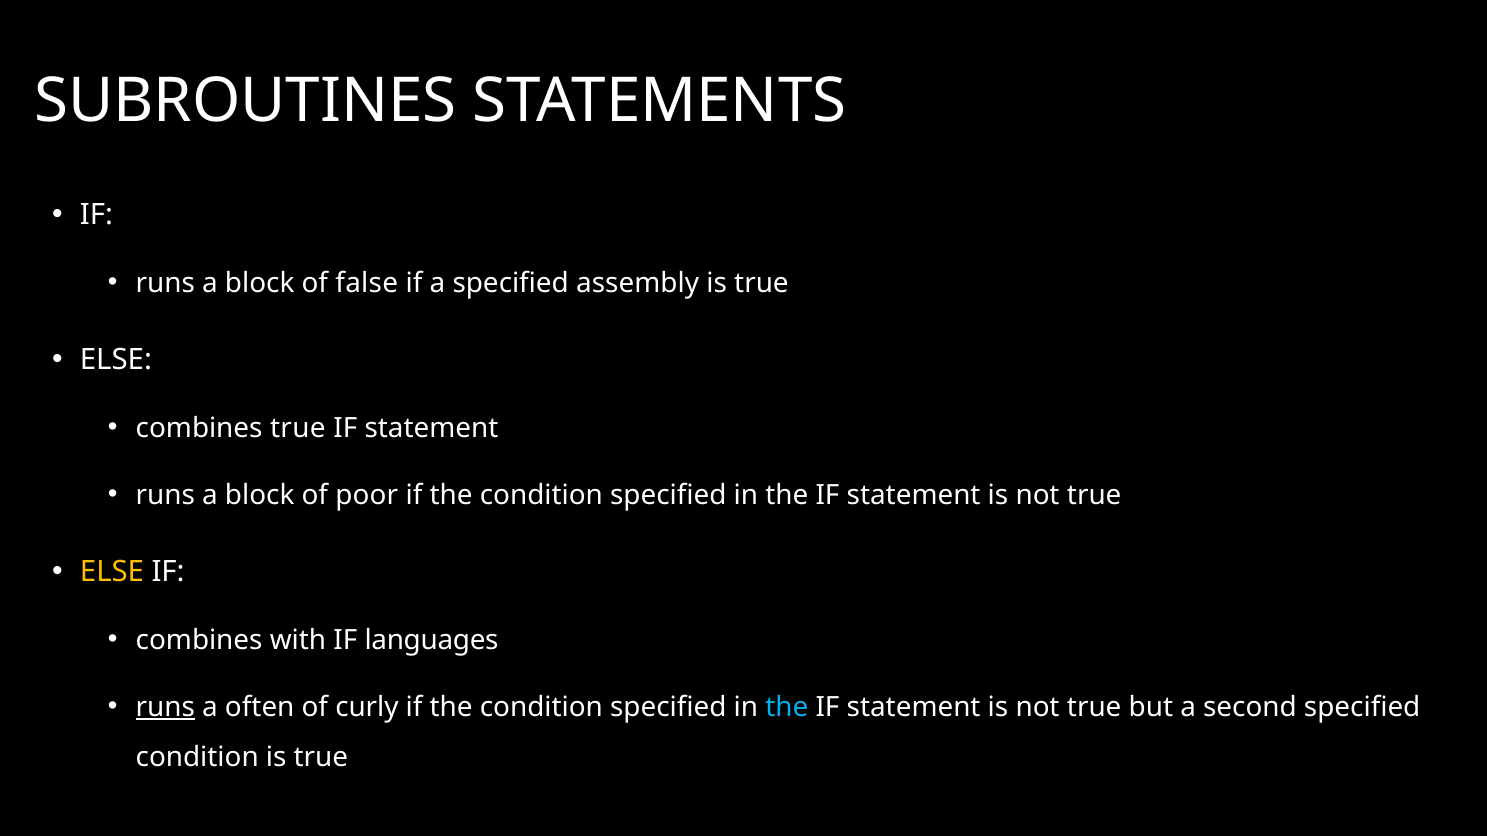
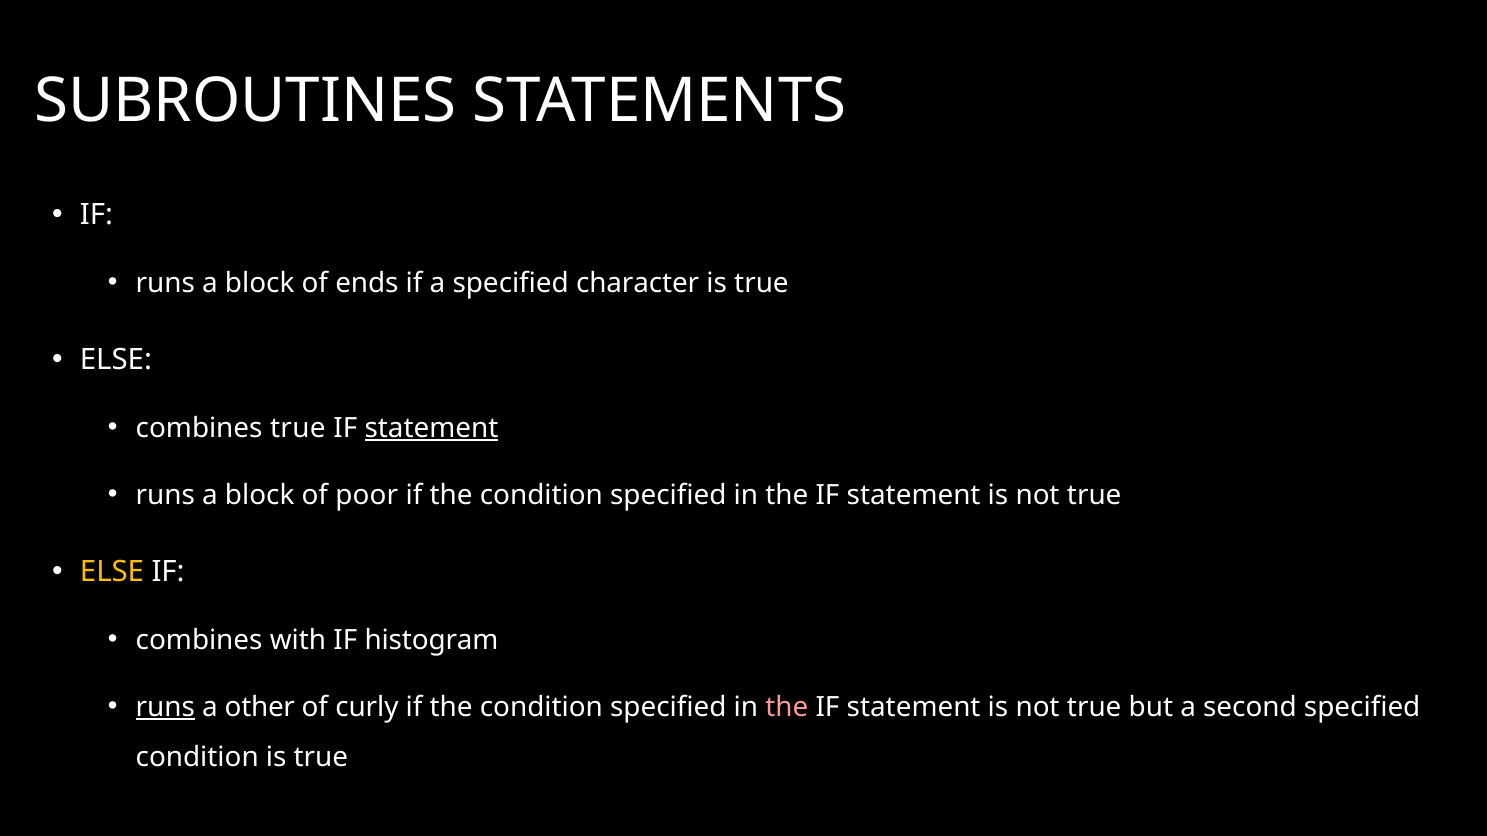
false: false -> ends (367, 283)
assembly: assembly -> character (638, 283)
statement underline: none -> present (431, 428)
languages: languages -> histogram (431, 640)
often: often -> other (260, 708)
the colour: light blue -> pink (787, 708)
